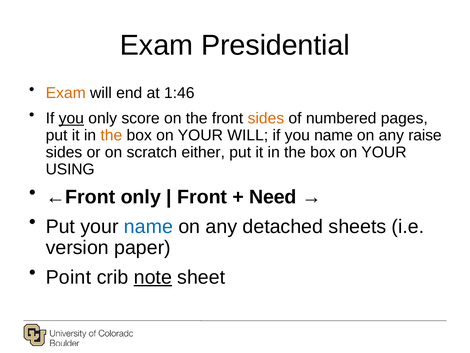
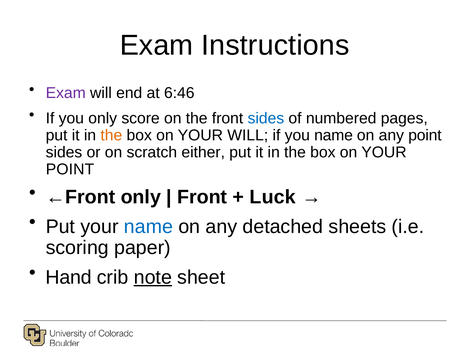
Presidential: Presidential -> Instructions (275, 45)
Exam colour: orange -> purple (66, 93)
1:46: 1:46 -> 6:46 (179, 93)
you underline: present -> none (71, 118)
sides colour: orange -> blue (266, 118)
any raise: raise -> point (425, 135)
USING: USING -> POINT (70, 169)
Need: Need -> Luck (273, 197)
version: version -> scoring (77, 247)
Point: Point -> Hand (69, 277)
